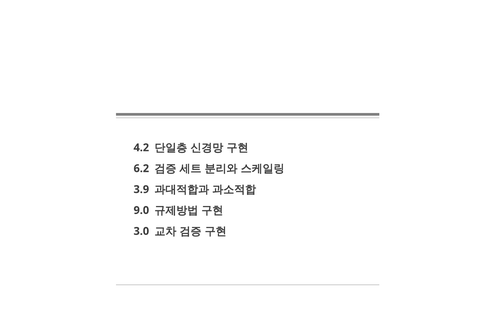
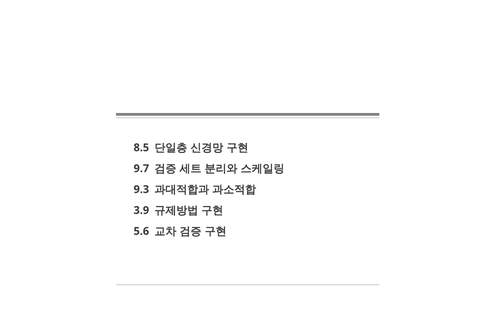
4.2: 4.2 -> 8.5 (141, 148)
6.2: 6.2 -> 9.7 (141, 168)
3.9: 3.9 -> 9.3 (141, 189)
9.0: 9.0 -> 3.9 (141, 210)
3.0: 3.0 -> 5.6 (141, 231)
